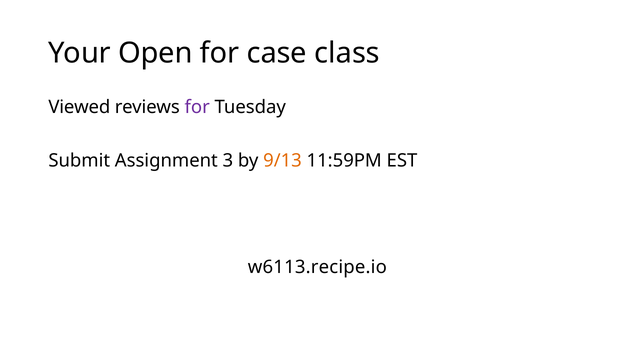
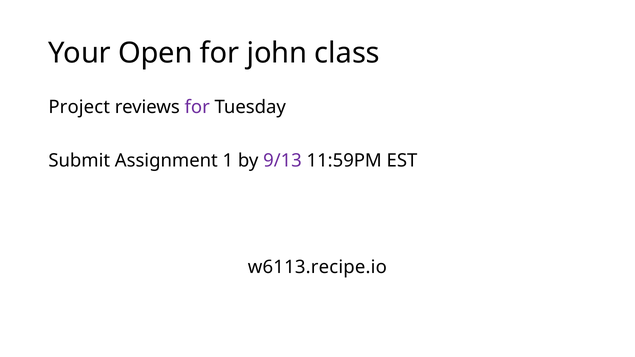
case: case -> john (277, 53)
Viewed: Viewed -> Project (79, 107)
3: 3 -> 1 (228, 161)
9/13 colour: orange -> purple (283, 161)
